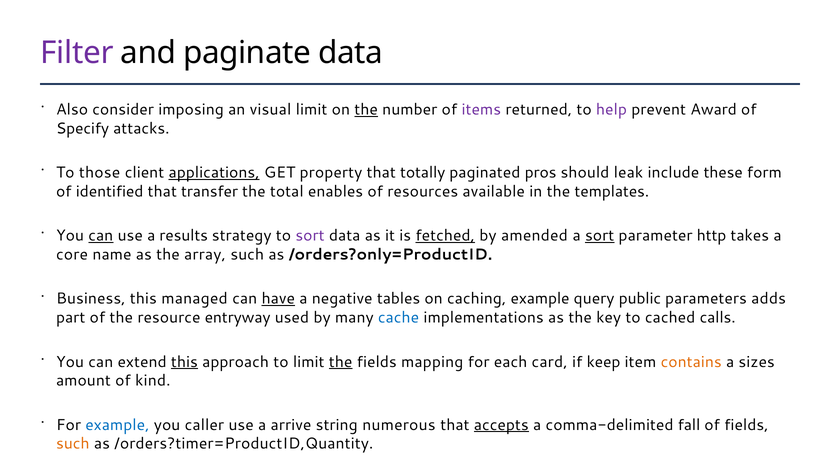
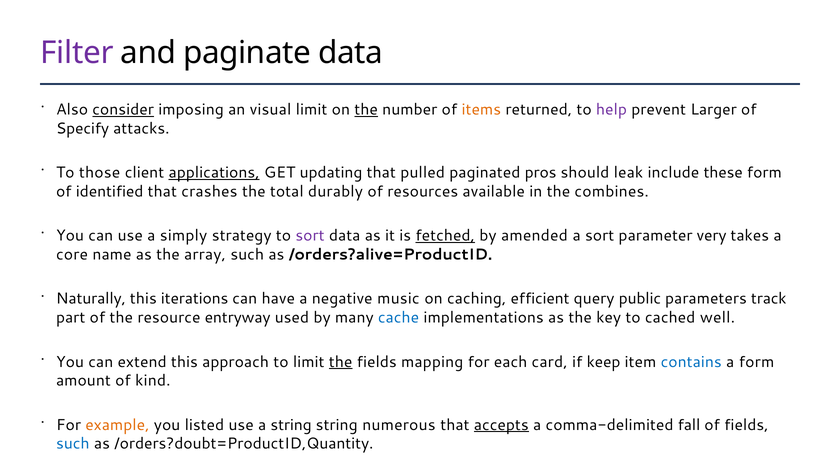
consider underline: none -> present (123, 109)
items colour: purple -> orange (481, 109)
Award: Award -> Larger (714, 109)
property: property -> updating (331, 172)
totally: totally -> pulled (423, 172)
transfer: transfer -> crashes (209, 191)
enables: enables -> durably (335, 191)
templates: templates -> combines (612, 191)
can underline: present -> none (101, 235)
results: results -> simply (184, 235)
sort underline: present -> none (600, 235)
http: http -> very (712, 235)
/orders?only=ProductID: /orders?only=ProductID -> /orders?alive=ProductID (391, 254)
Business: Business -> Naturally (91, 298)
managed: managed -> iterations (195, 298)
have underline: present -> none (278, 298)
tables: tables -> music (398, 298)
caching example: example -> efficient (540, 298)
adds: adds -> track (769, 298)
calls: calls -> well (717, 317)
this underline: present -> none (184, 361)
contains colour: orange -> blue (691, 361)
a sizes: sizes -> form (757, 361)
example colour: blue -> orange (117, 424)
caller: caller -> listed (204, 424)
a arrive: arrive -> string (291, 424)
such colour: orange -> blue (73, 443)
/orders?timer=ProductID,Quantity: /orders?timer=ProductID,Quantity -> /orders?doubt=ProductID,Quantity (244, 443)
